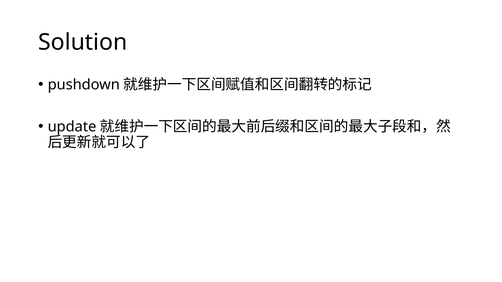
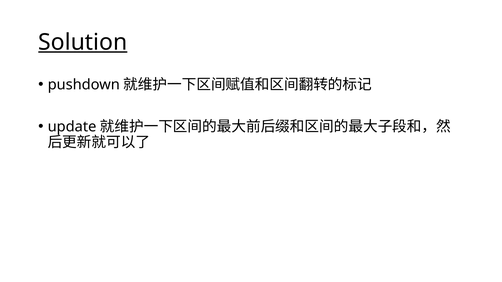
Solution underline: none -> present (83, 42)
